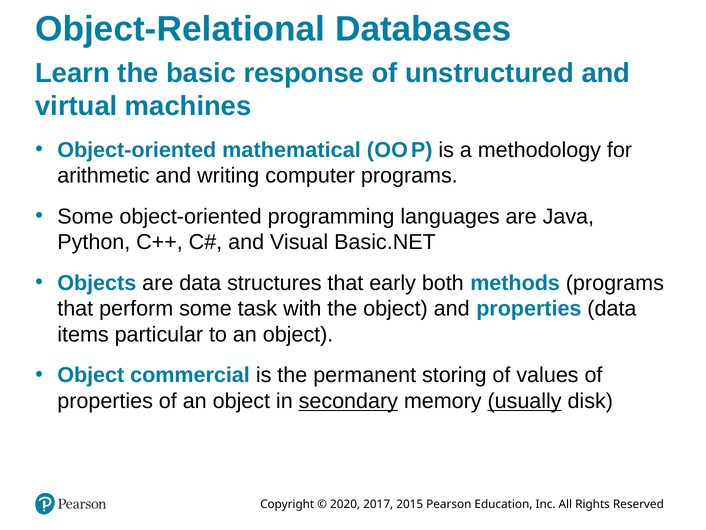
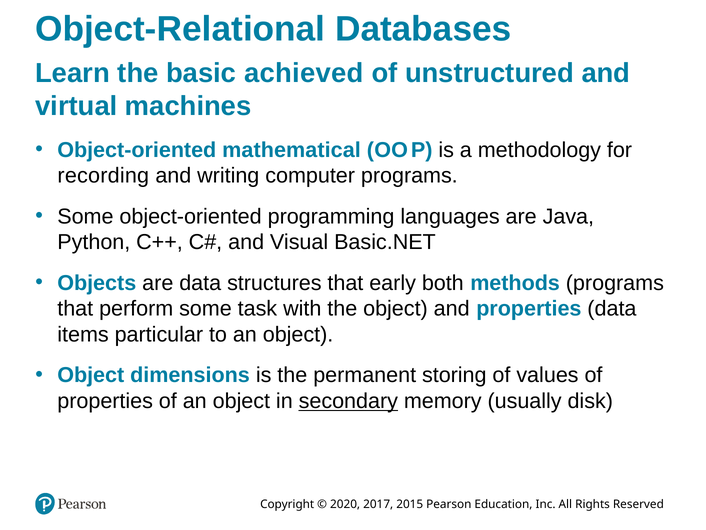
response: response -> achieved (304, 73)
arithmetic: arithmetic -> recording (103, 176)
commercial: commercial -> dimensions (190, 375)
usually underline: present -> none (525, 401)
